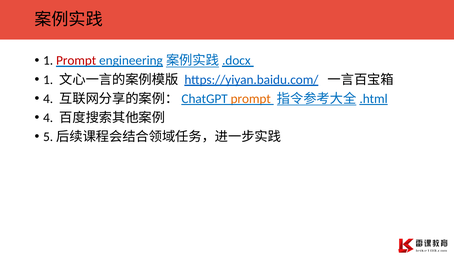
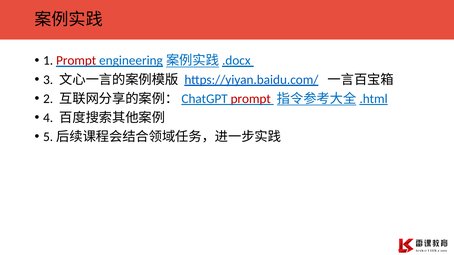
1: 1 -> 3 (48, 80)
4: 4 -> 2 (48, 99)
prompt colour: orange -> red (251, 99)
